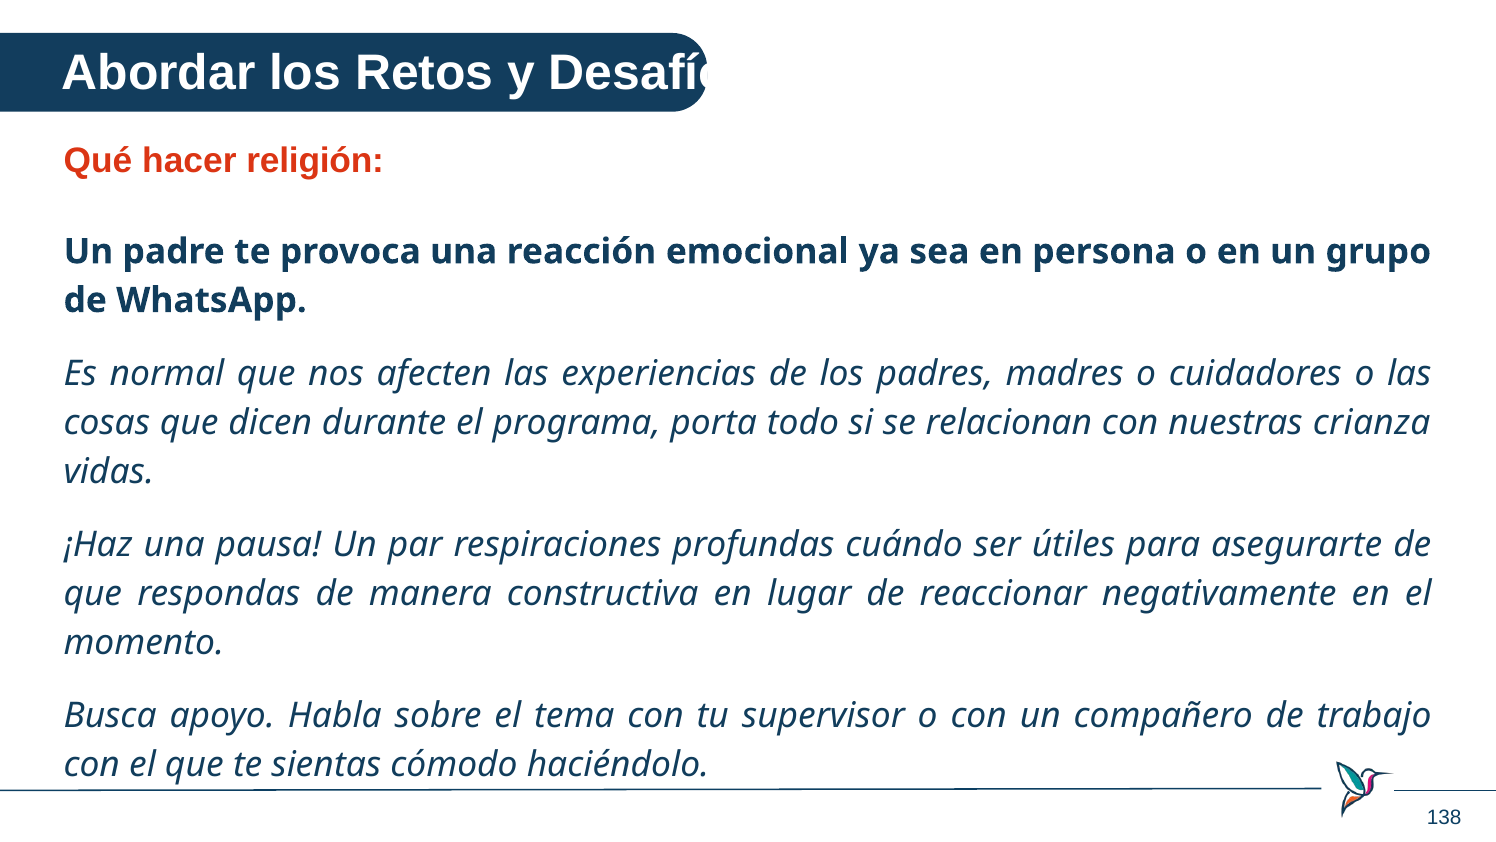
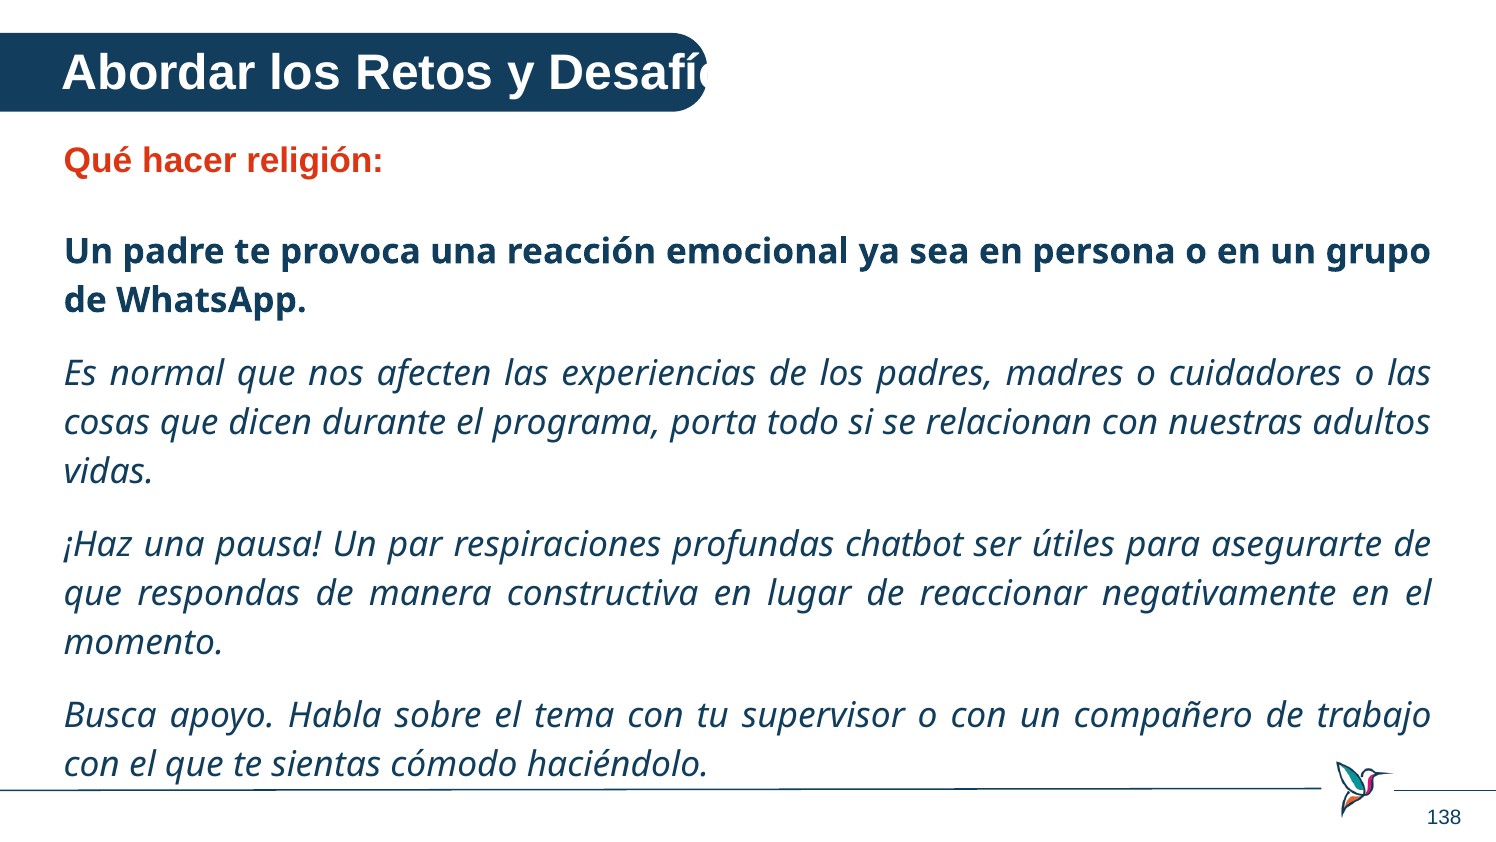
crianza: crianza -> adultos (1372, 423)
cuándo: cuándo -> chatbot (904, 545)
